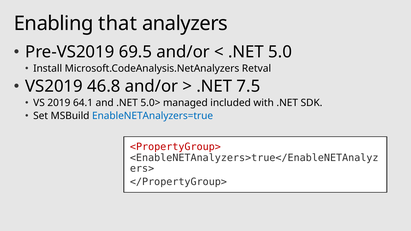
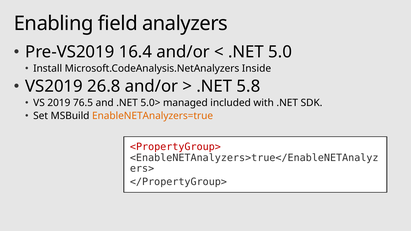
that: that -> field (118, 24)
69.5: 69.5 -> 16.4 (135, 52)
Retval: Retval -> Inside (257, 69)
46.8: 46.8 -> 26.8 (104, 86)
7.5: 7.5 -> 5.8 (249, 86)
64.1: 64.1 -> 76.5 (83, 103)
EnableNETAnalyzers=true colour: blue -> orange (153, 116)
